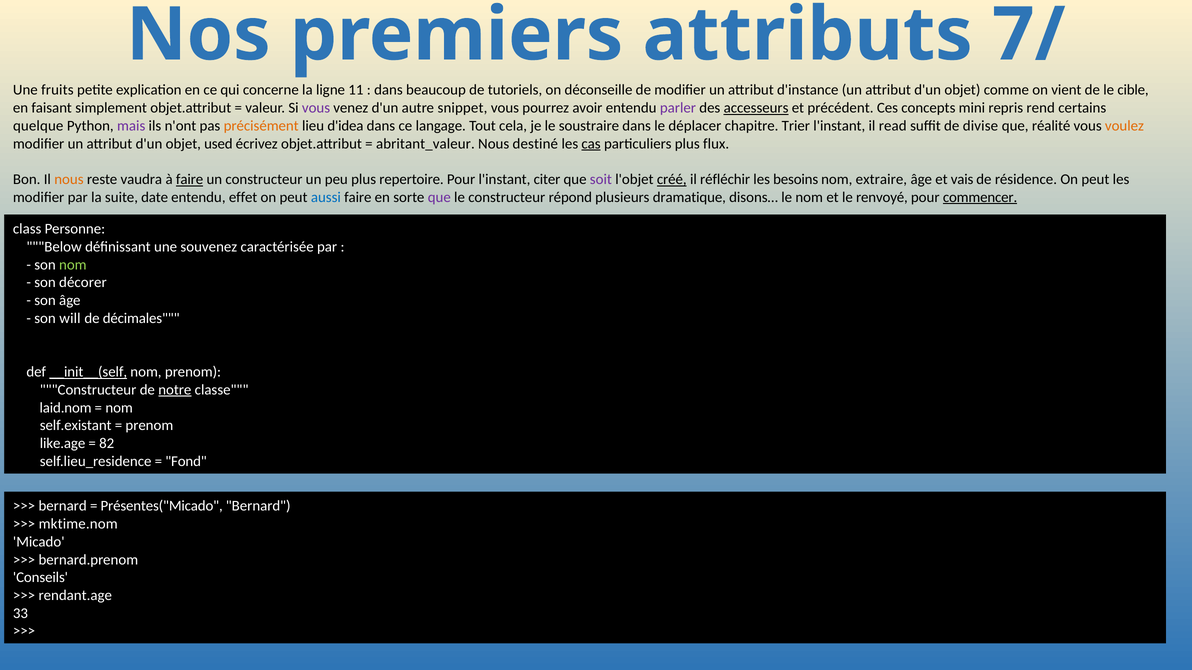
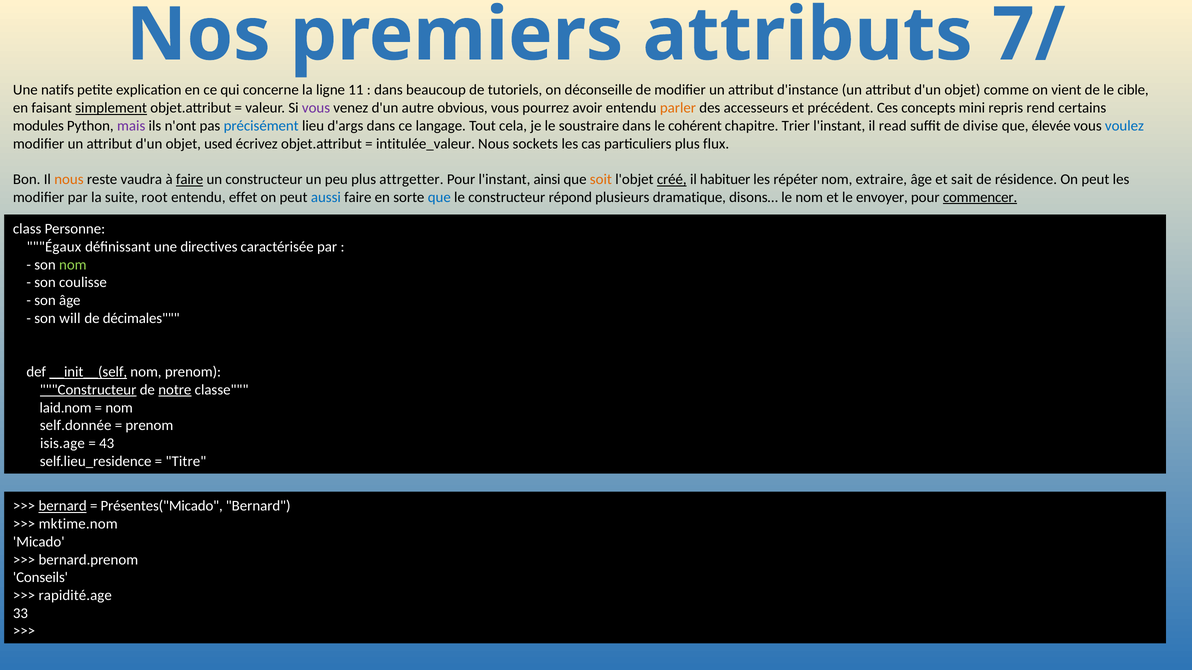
fruits: fruits -> natifs (58, 90)
simplement underline: none -> present (111, 108)
snippet: snippet -> obvious (463, 108)
parler colour: purple -> orange (678, 108)
accesseurs underline: present -> none (756, 108)
quelque: quelque -> modules (38, 126)
précisément colour: orange -> blue (261, 126)
d'idea: d'idea -> d'args (345, 126)
déplacer: déplacer -> cohérent (695, 126)
réalité: réalité -> élevée (1051, 126)
voulez colour: orange -> blue (1124, 126)
abritant_valeur: abritant_valeur -> intitulée_valeur (425, 144)
destiné: destiné -> sockets (535, 144)
cas underline: present -> none (591, 144)
repertoire: repertoire -> attrgetter (411, 180)
citer: citer -> ainsi (547, 180)
soit colour: purple -> orange (601, 180)
réfléchir: réfléchir -> habituer (725, 180)
besoins: besoins -> répéter (796, 180)
vais: vais -> sait (962, 180)
date: date -> root (154, 197)
que colour: purple -> blue (439, 197)
renvoyé: renvoyé -> envoyer (882, 197)
Below: Below -> Égaux (54, 247)
souvenez: souvenez -> directives (209, 247)
décorer: décorer -> coulisse (83, 283)
Constructeur underline: none -> present (88, 390)
self.existant: self.existant -> self.donnée (76, 426)
like.age: like.age -> isis.age (62, 444)
82: 82 -> 43 (107, 444)
Fond: Fond -> Titre (186, 462)
bernard underline: none -> present (63, 506)
rendant.age: rendant.age -> rapidité.age (75, 596)
